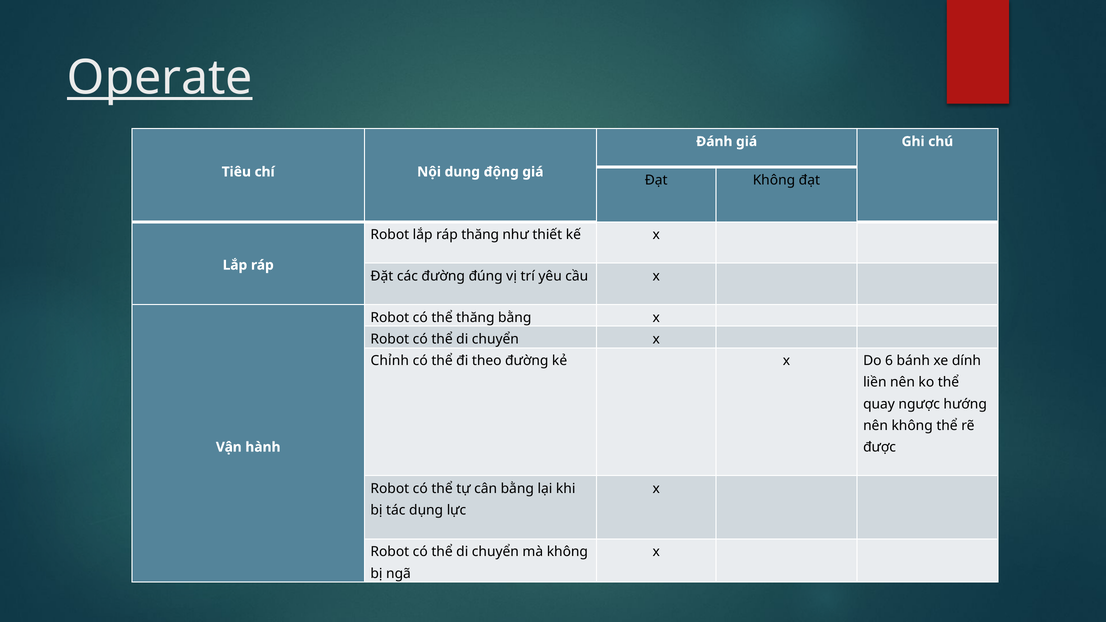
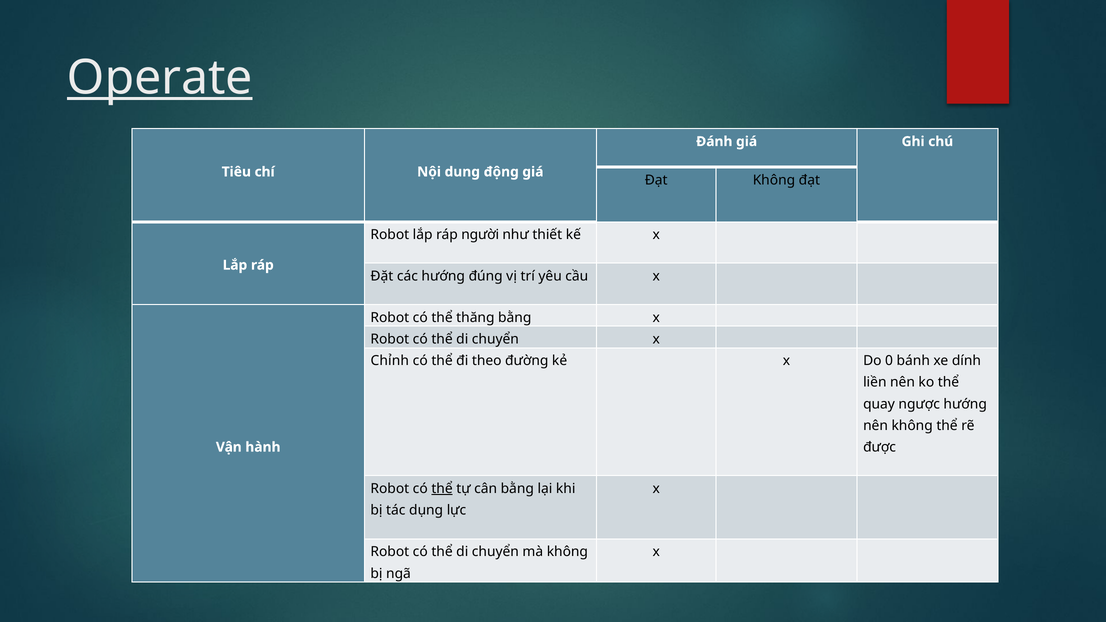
ráp thăng: thăng -> người (480, 235)
các đường: đường -> hướng (443, 276)
6: 6 -> 0 (889, 361)
thể underline: none -> present (442, 489)
